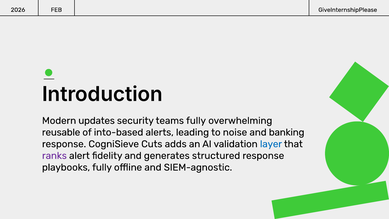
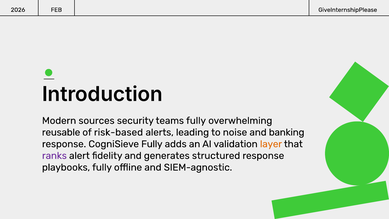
updates: updates -> sources (97, 121)
into-based: into-based -> risk-based (118, 132)
CogniSieve Cuts: Cuts -> Fully (152, 144)
layer colour: blue -> orange (271, 144)
